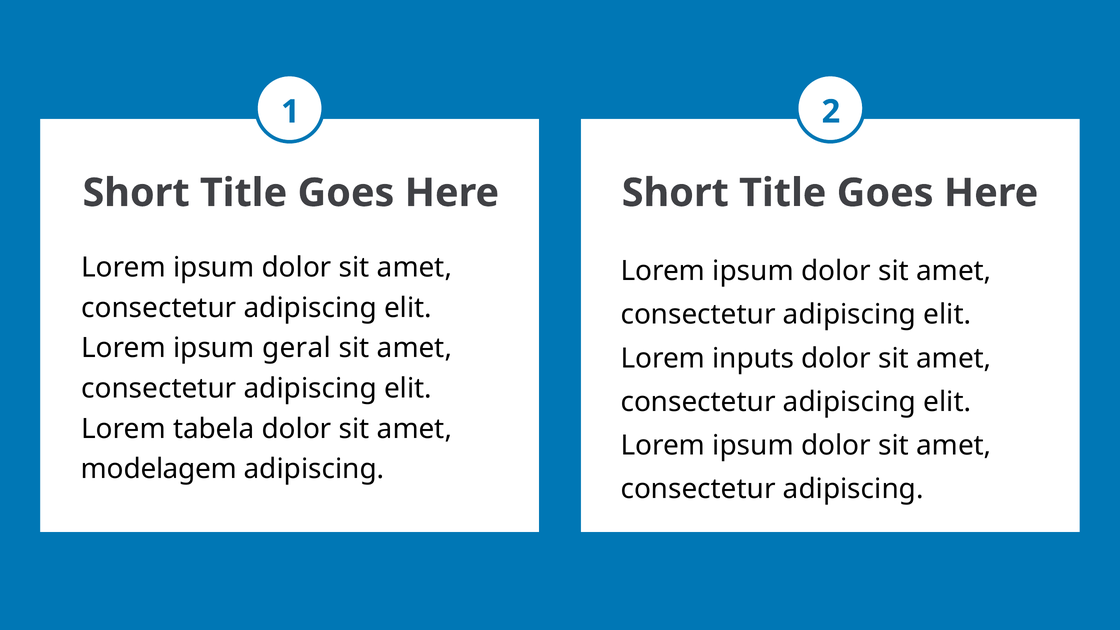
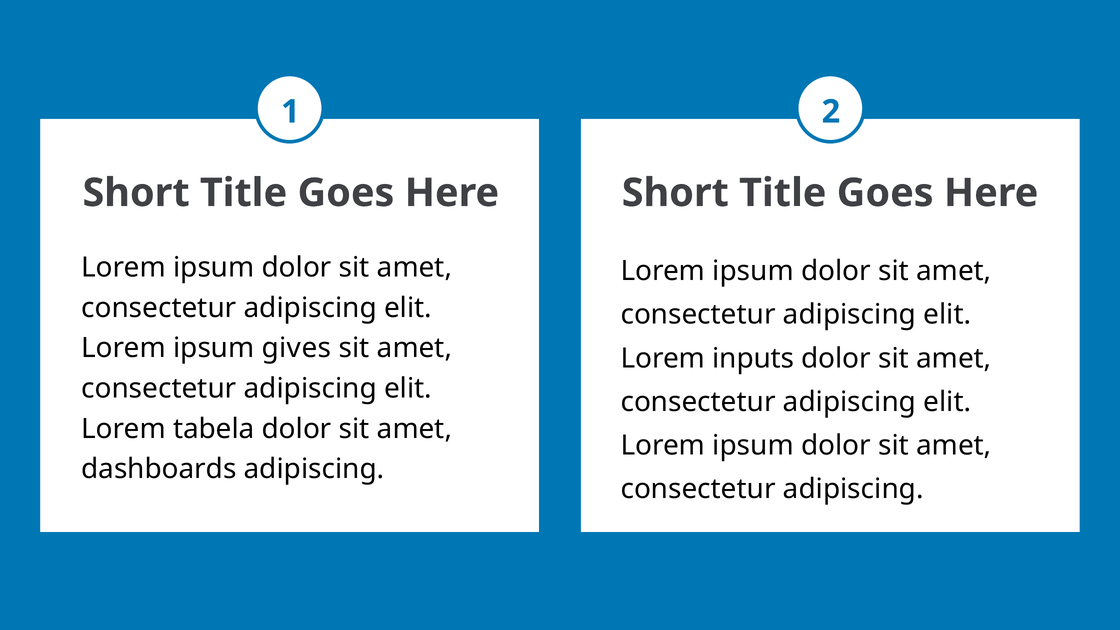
geral: geral -> gives (296, 348)
modelagem: modelagem -> dashboards (159, 469)
